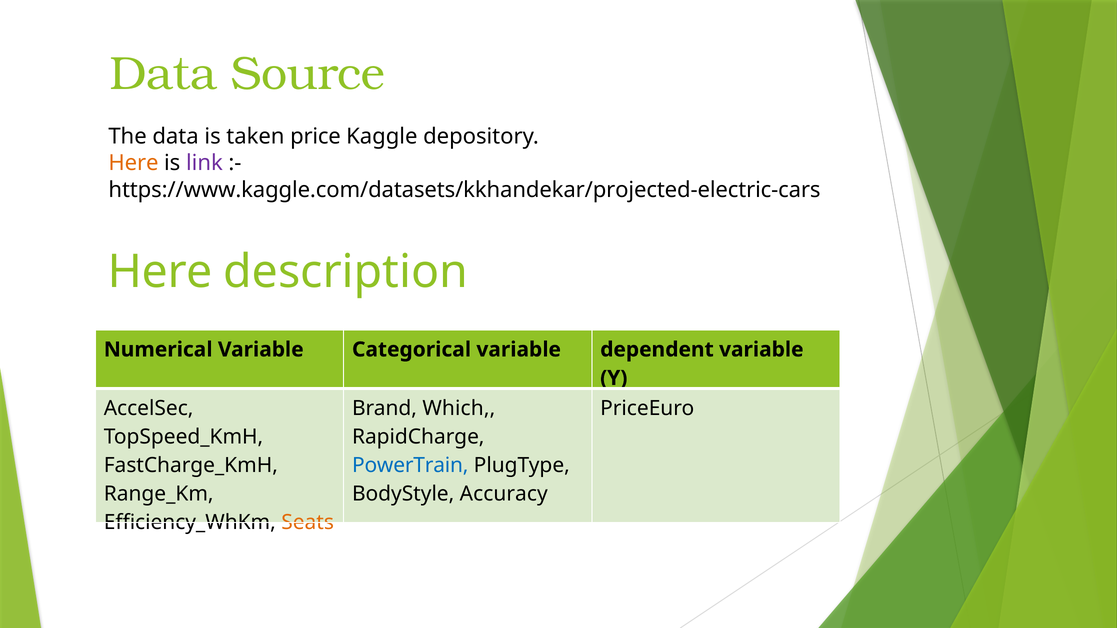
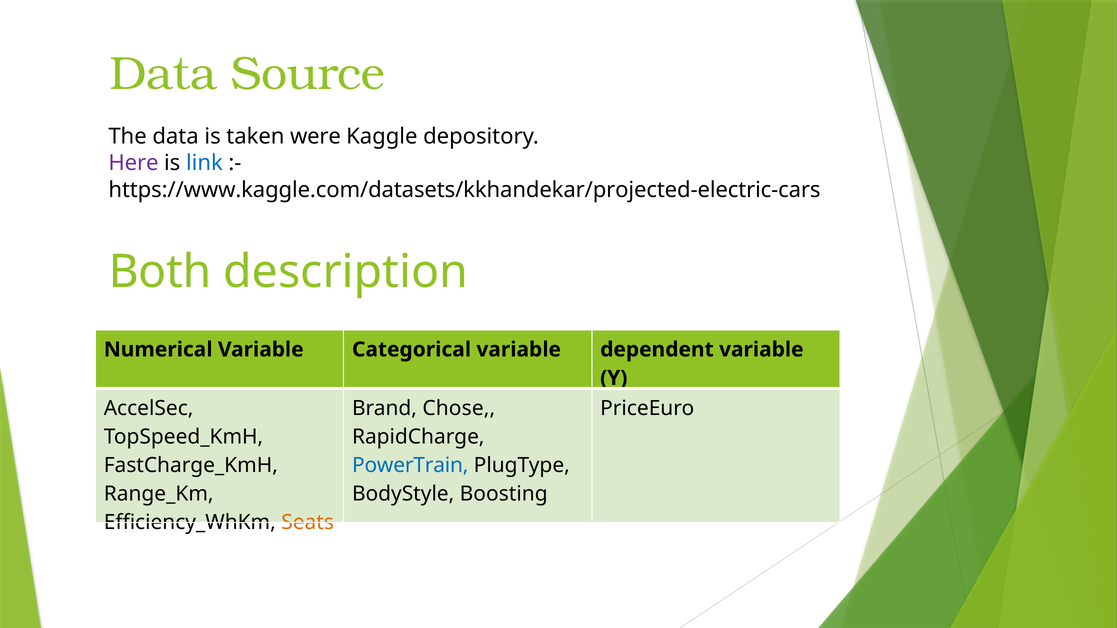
price: price -> were (315, 137)
Here colour: orange -> purple (133, 163)
link colour: purple -> blue (204, 163)
Here: Here -> Both (160, 272)
Which: Which -> Chose (459, 408)
Accuracy: Accuracy -> Boosting (504, 494)
